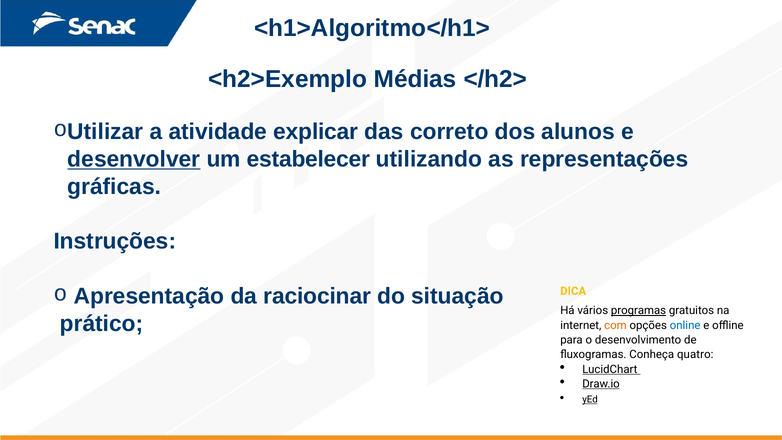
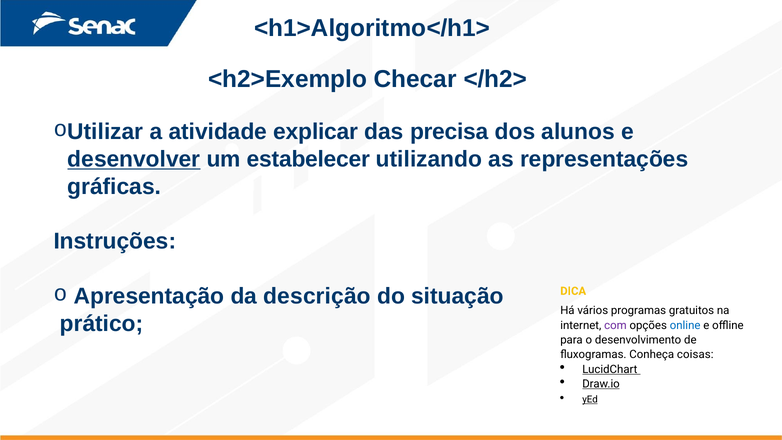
Médias: Médias -> Checar (415, 79)
correto: correto -> precisa (449, 132)
raciocinar: raciocinar -> descrição (317, 296)
programas underline: present -> none (639, 311)
com colour: orange -> purple (615, 325)
quatro: quatro -> coisas (695, 355)
